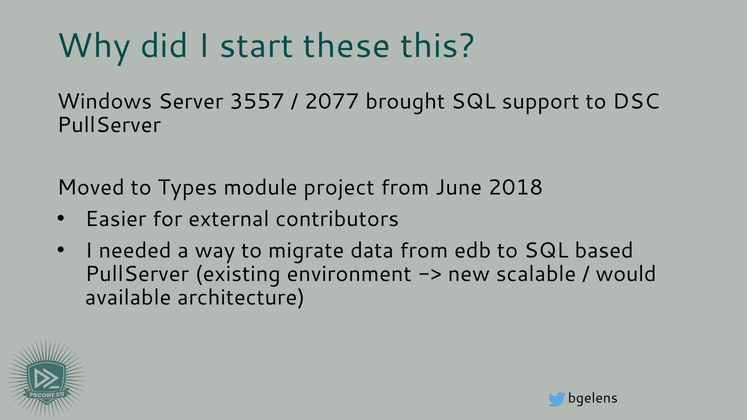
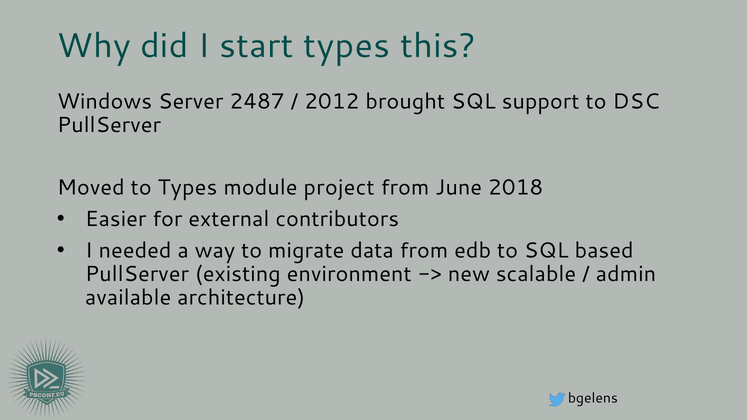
start these: these -> types (347, 46)
3557: 3557 -> 2487 (257, 102)
2077: 2077 -> 2012 (332, 102)
would: would -> admin (626, 274)
